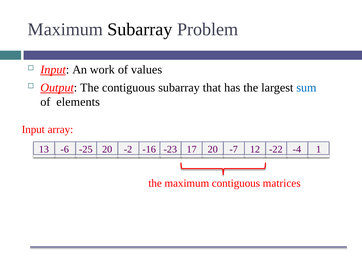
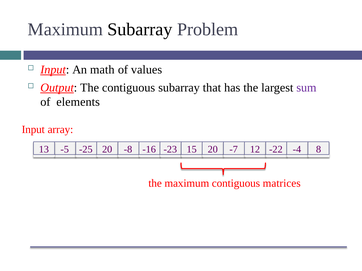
work: work -> math (102, 70)
sum colour: blue -> purple (306, 88)
-6: -6 -> -5 (65, 150)
-2: -2 -> -8 (128, 150)
17: 17 -> 15 (192, 150)
1: 1 -> 8 (319, 150)
